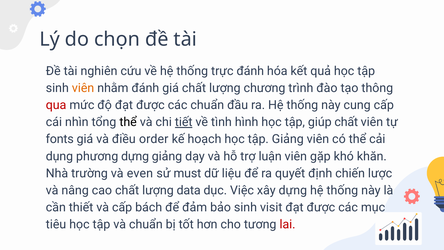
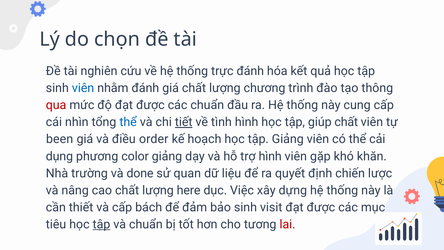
viên colour: orange -> blue (83, 88)
thể colour: black -> blue (128, 122)
fonts: fonts -> been (60, 139)
phương dựng: dựng -> color (135, 156)
trợ luận: luận -> hình (270, 156)
even: even -> done (140, 173)
must: must -> quan (187, 173)
data: data -> here (189, 190)
tập underline: none -> present (101, 224)
